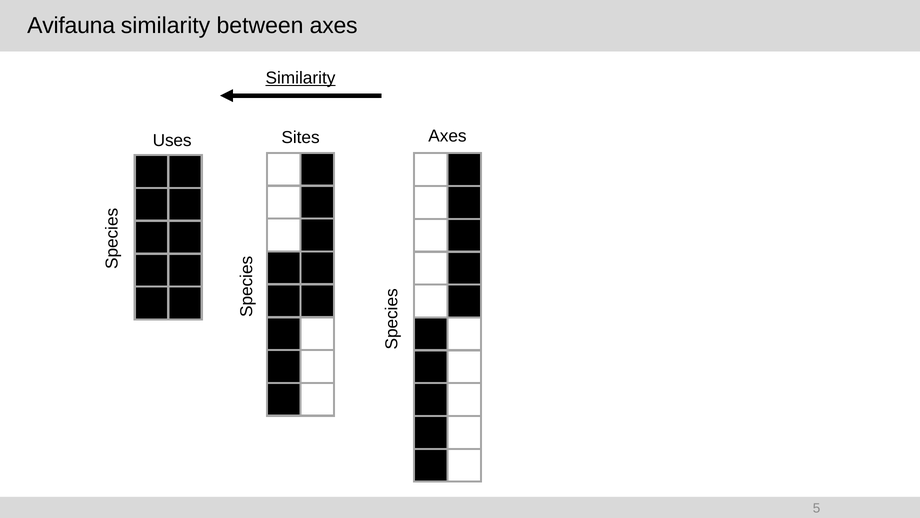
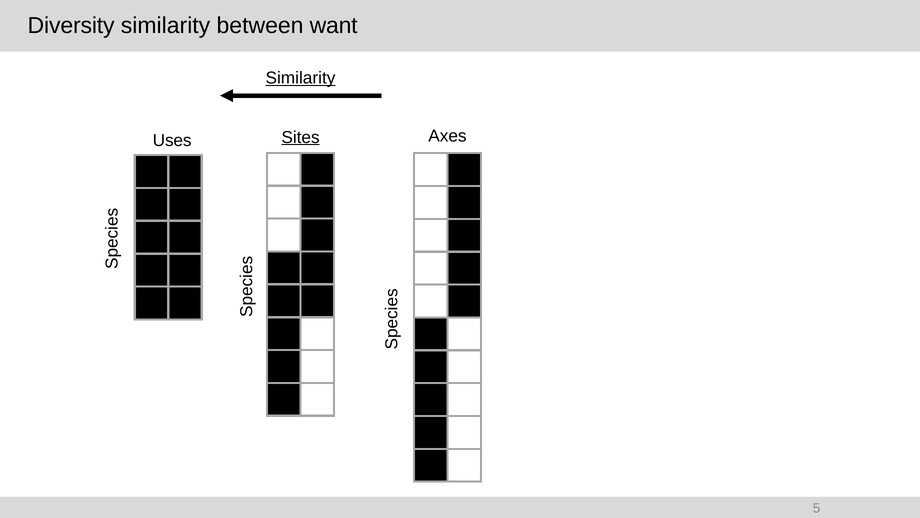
Avifauna: Avifauna -> Diversity (71, 26)
between axes: axes -> want (334, 26)
Sites underline: none -> present (301, 137)
